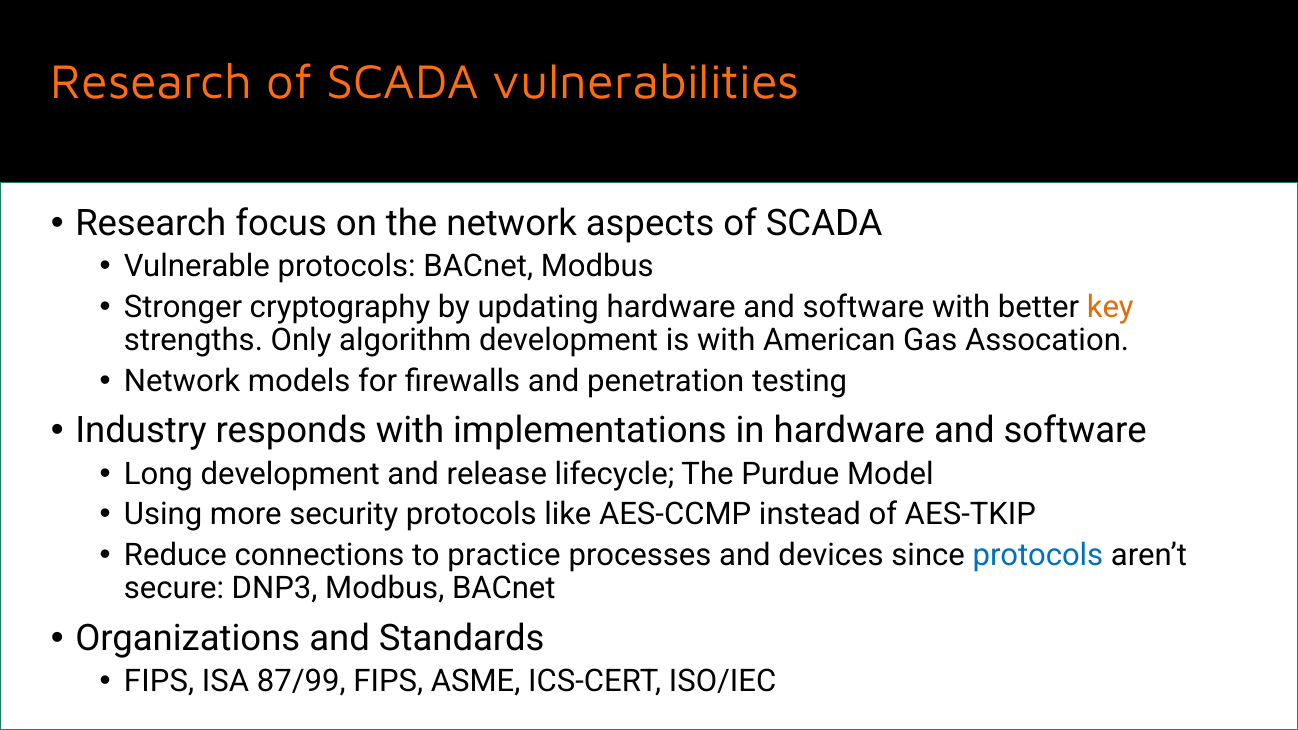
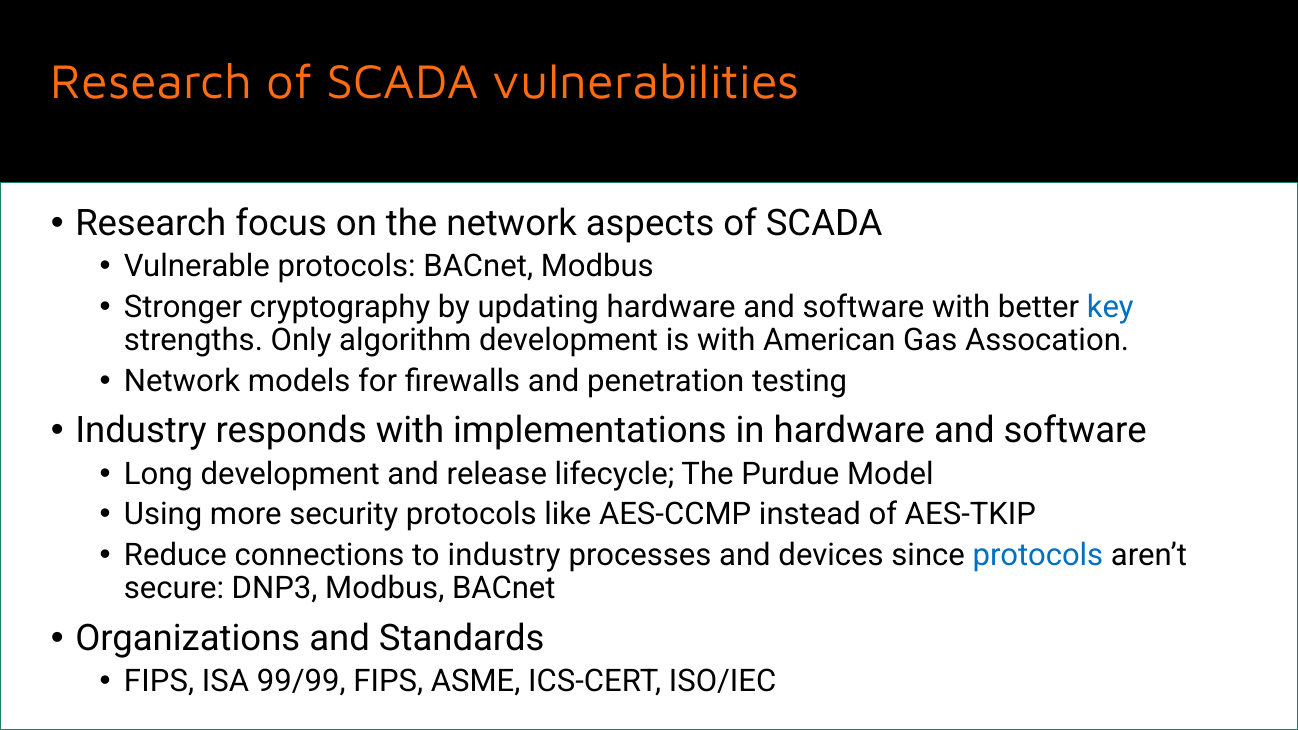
key colour: orange -> blue (1110, 307)
to practice: practice -> industry (504, 555)
87/99: 87/99 -> 99/99 (301, 682)
